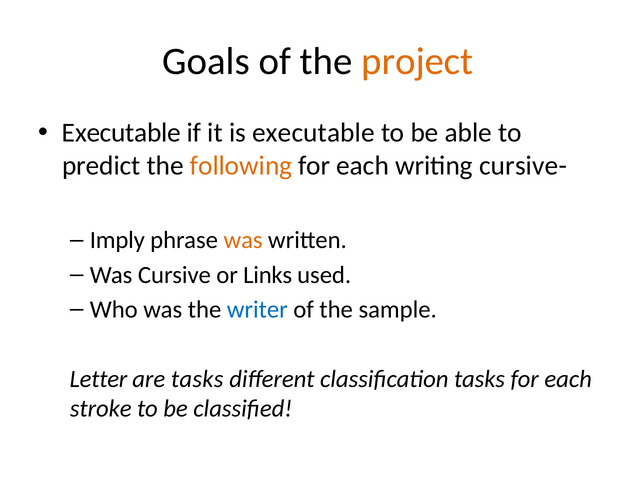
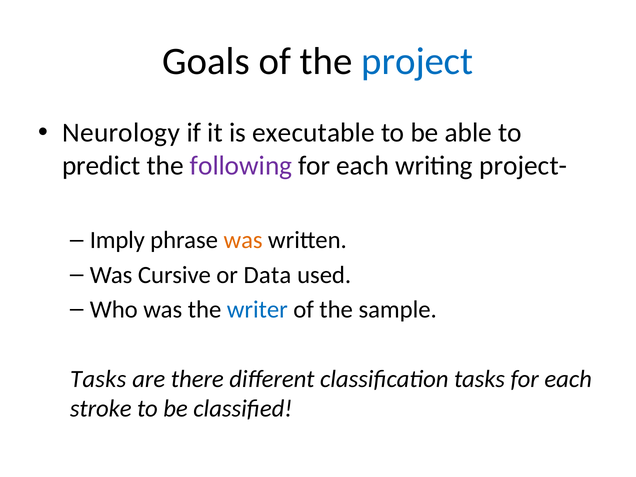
project colour: orange -> blue (417, 62)
Executable: Executable -> Neurology (121, 133)
following colour: orange -> purple (241, 166)
cursive-: cursive- -> project- (523, 166)
Links: Links -> Data (267, 275)
Letter: Letter -> Tasks (98, 379)
are tasks: tasks -> there (197, 379)
